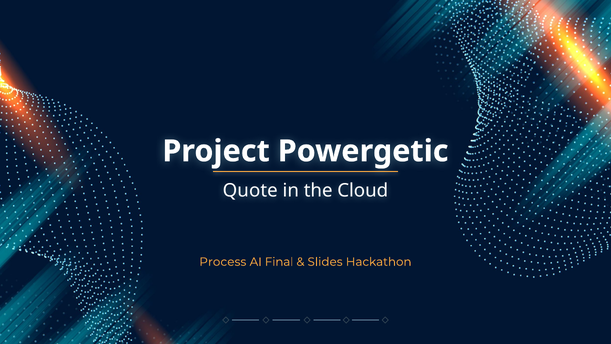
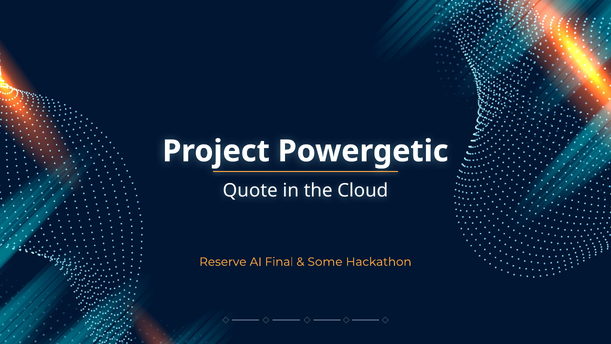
Process: Process -> Reserve (223, 262)
Slides: Slides -> Some (325, 262)
